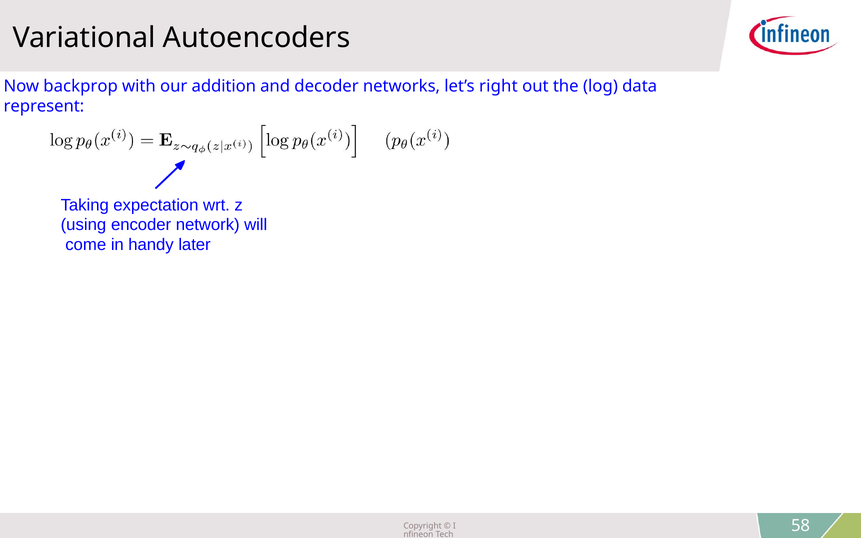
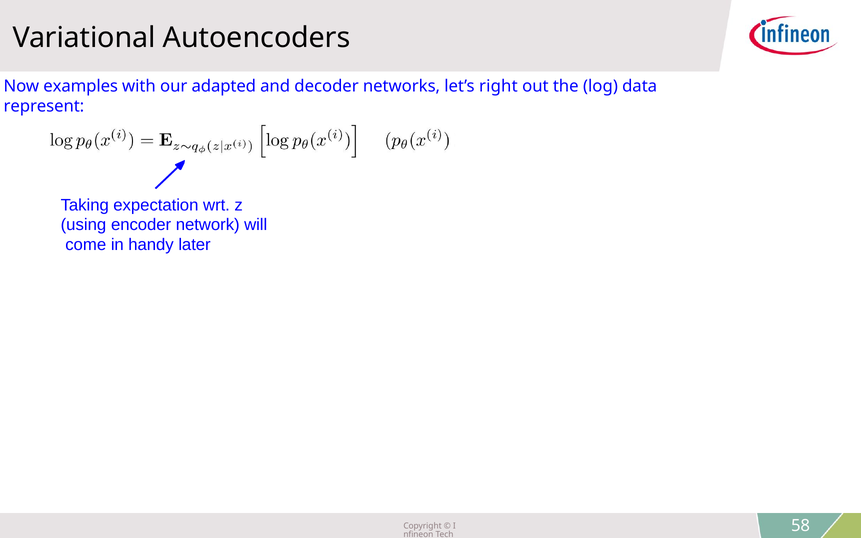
backprop: backprop -> examples (81, 86)
addition: addition -> adapted (224, 86)
